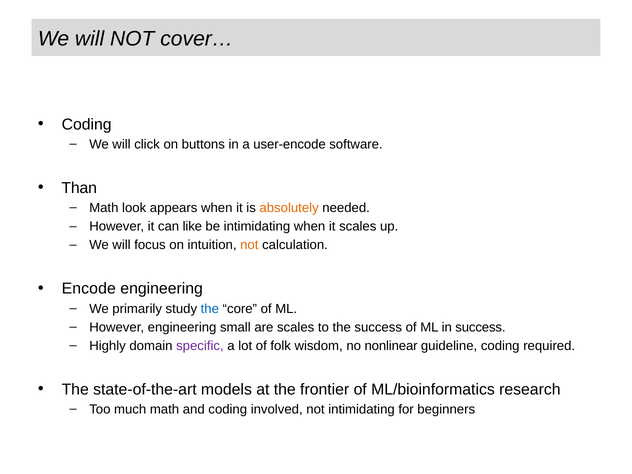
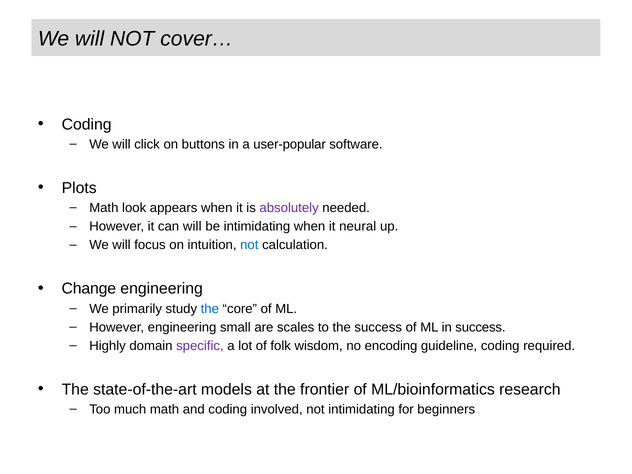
user-encode: user-encode -> user-popular (290, 144)
Than: Than -> Plots (79, 188)
absolutely colour: orange -> purple (289, 208)
can like: like -> will (192, 227)
it scales: scales -> neural (358, 227)
not colour: orange -> blue (249, 245)
Encode: Encode -> Change (89, 289)
nonlinear: nonlinear -> encoding (391, 346)
